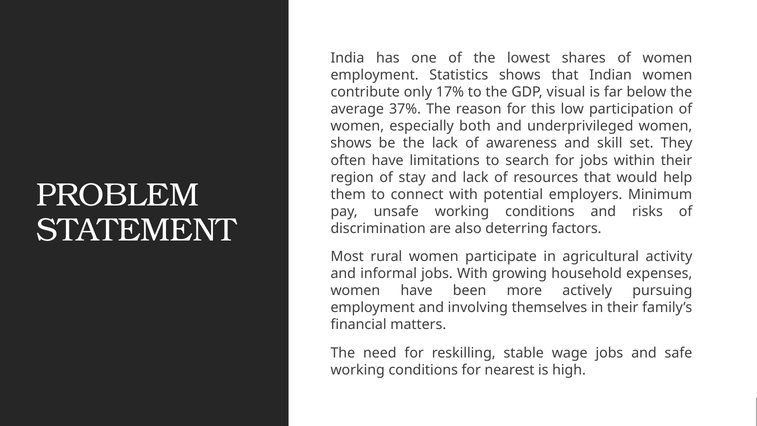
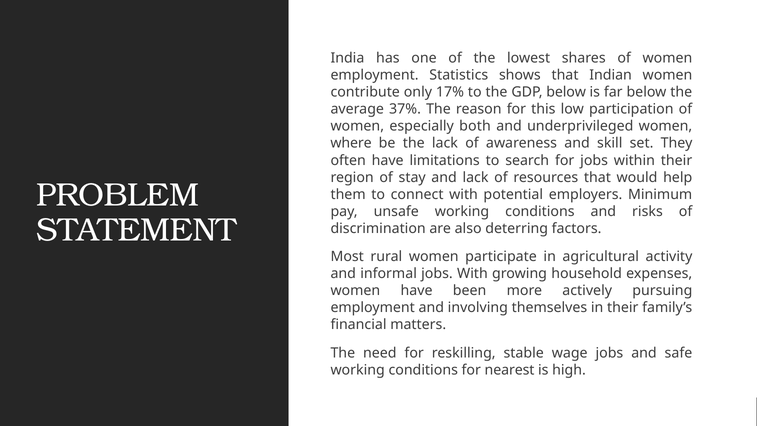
GDP visual: visual -> below (566, 92)
shows: shows -> where (351, 143)
